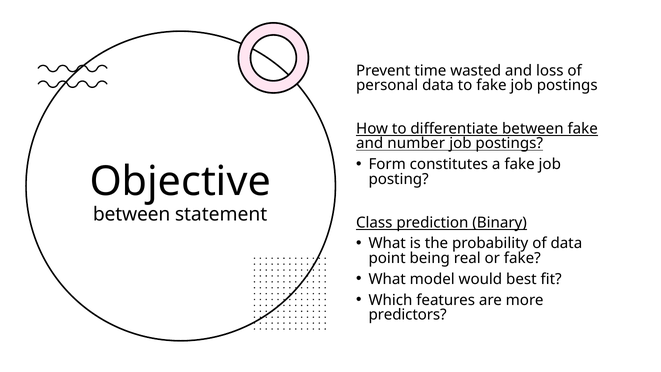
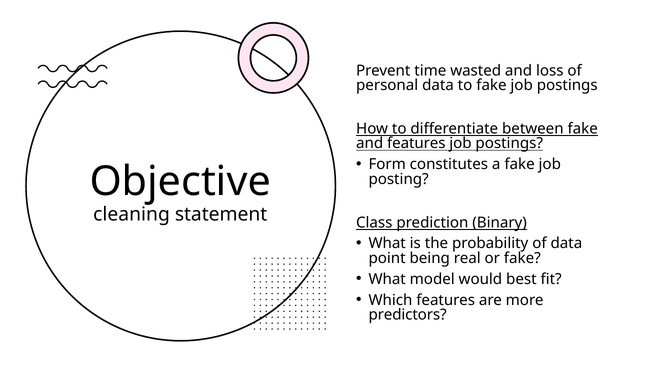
and number: number -> features (416, 143)
between: between -> cleaning (132, 214)
